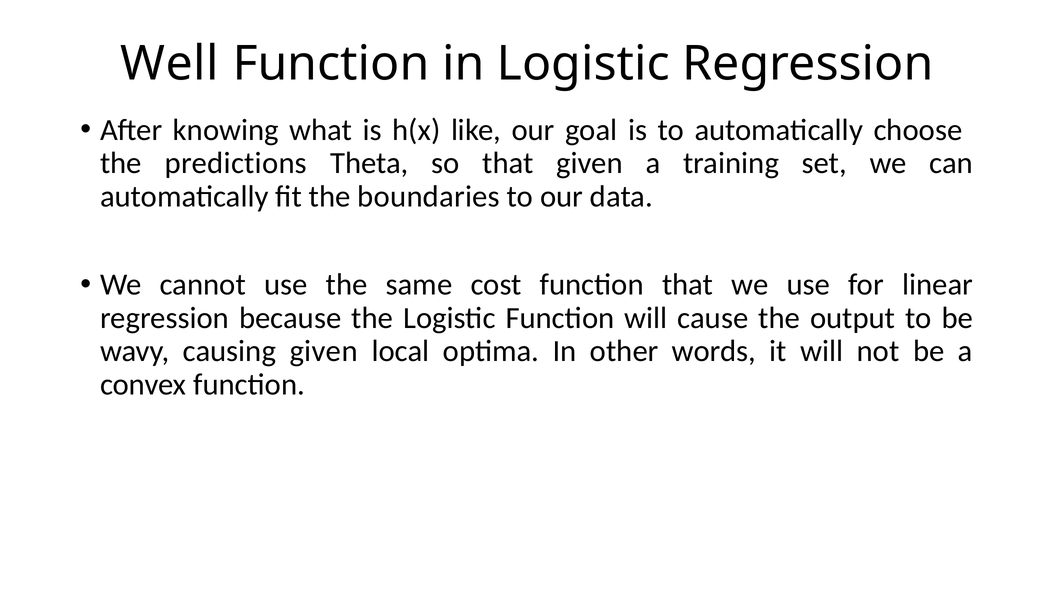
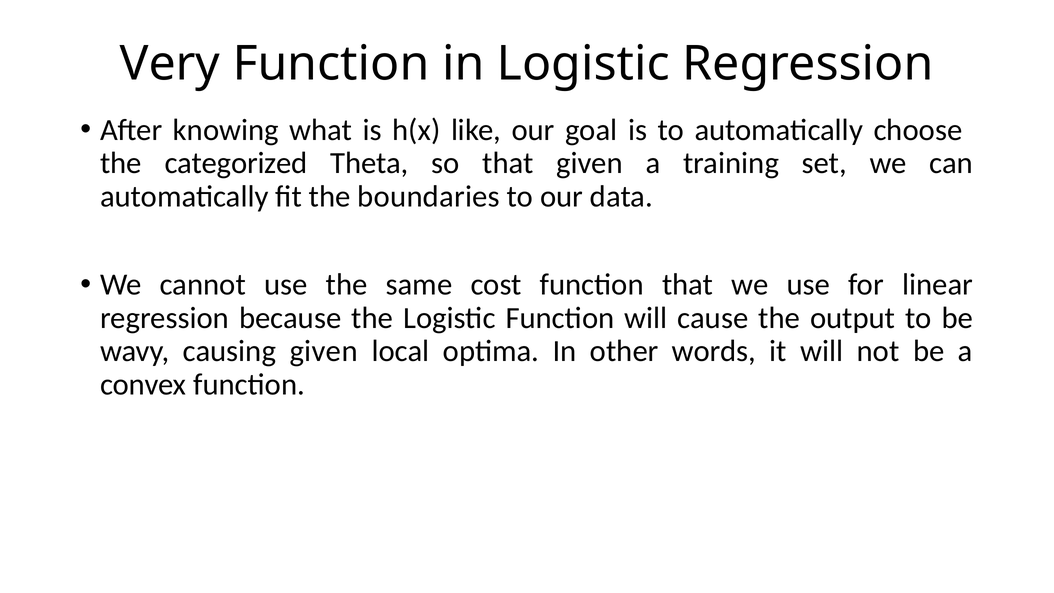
Well: Well -> Very (170, 64)
predictions: predictions -> categorized (236, 163)
